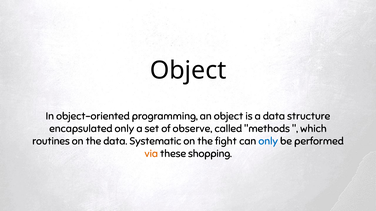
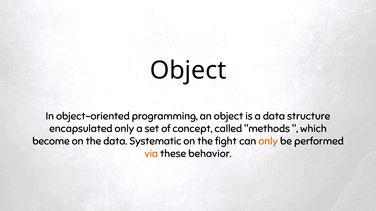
observe: observe -> concept (192, 129)
routines: routines -> become (51, 142)
only colour: blue -> orange (268, 142)
shopping: shopping -> behavior (210, 154)
